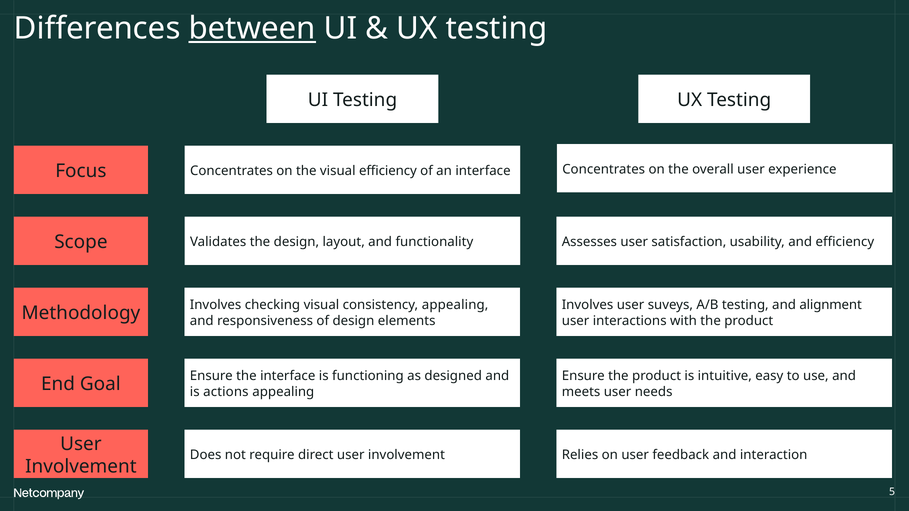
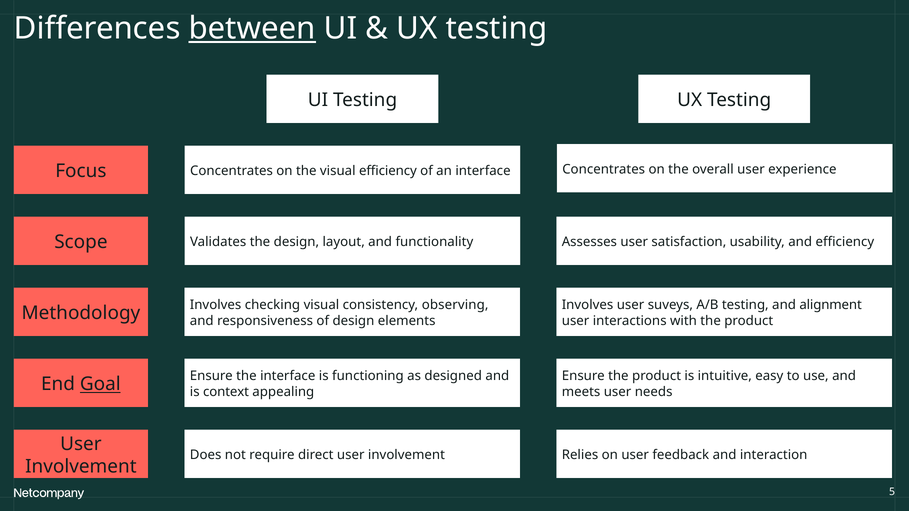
consistency appealing: appealing -> observing (455, 305)
Goal underline: none -> present (100, 384)
actions: actions -> context (226, 392)
